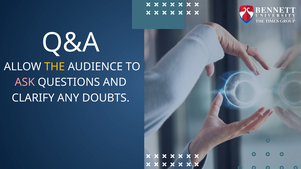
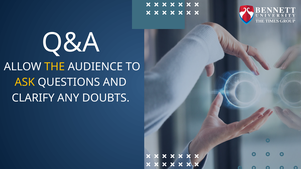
ASK colour: pink -> yellow (25, 82)
